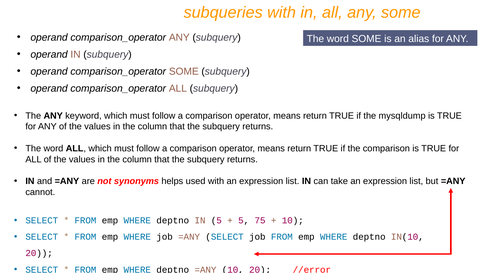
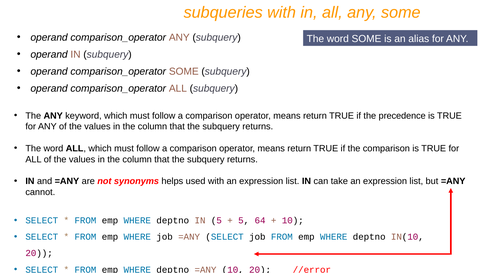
mysqldump: mysqldump -> precedence (402, 116)
75: 75 -> 64 (260, 220)
